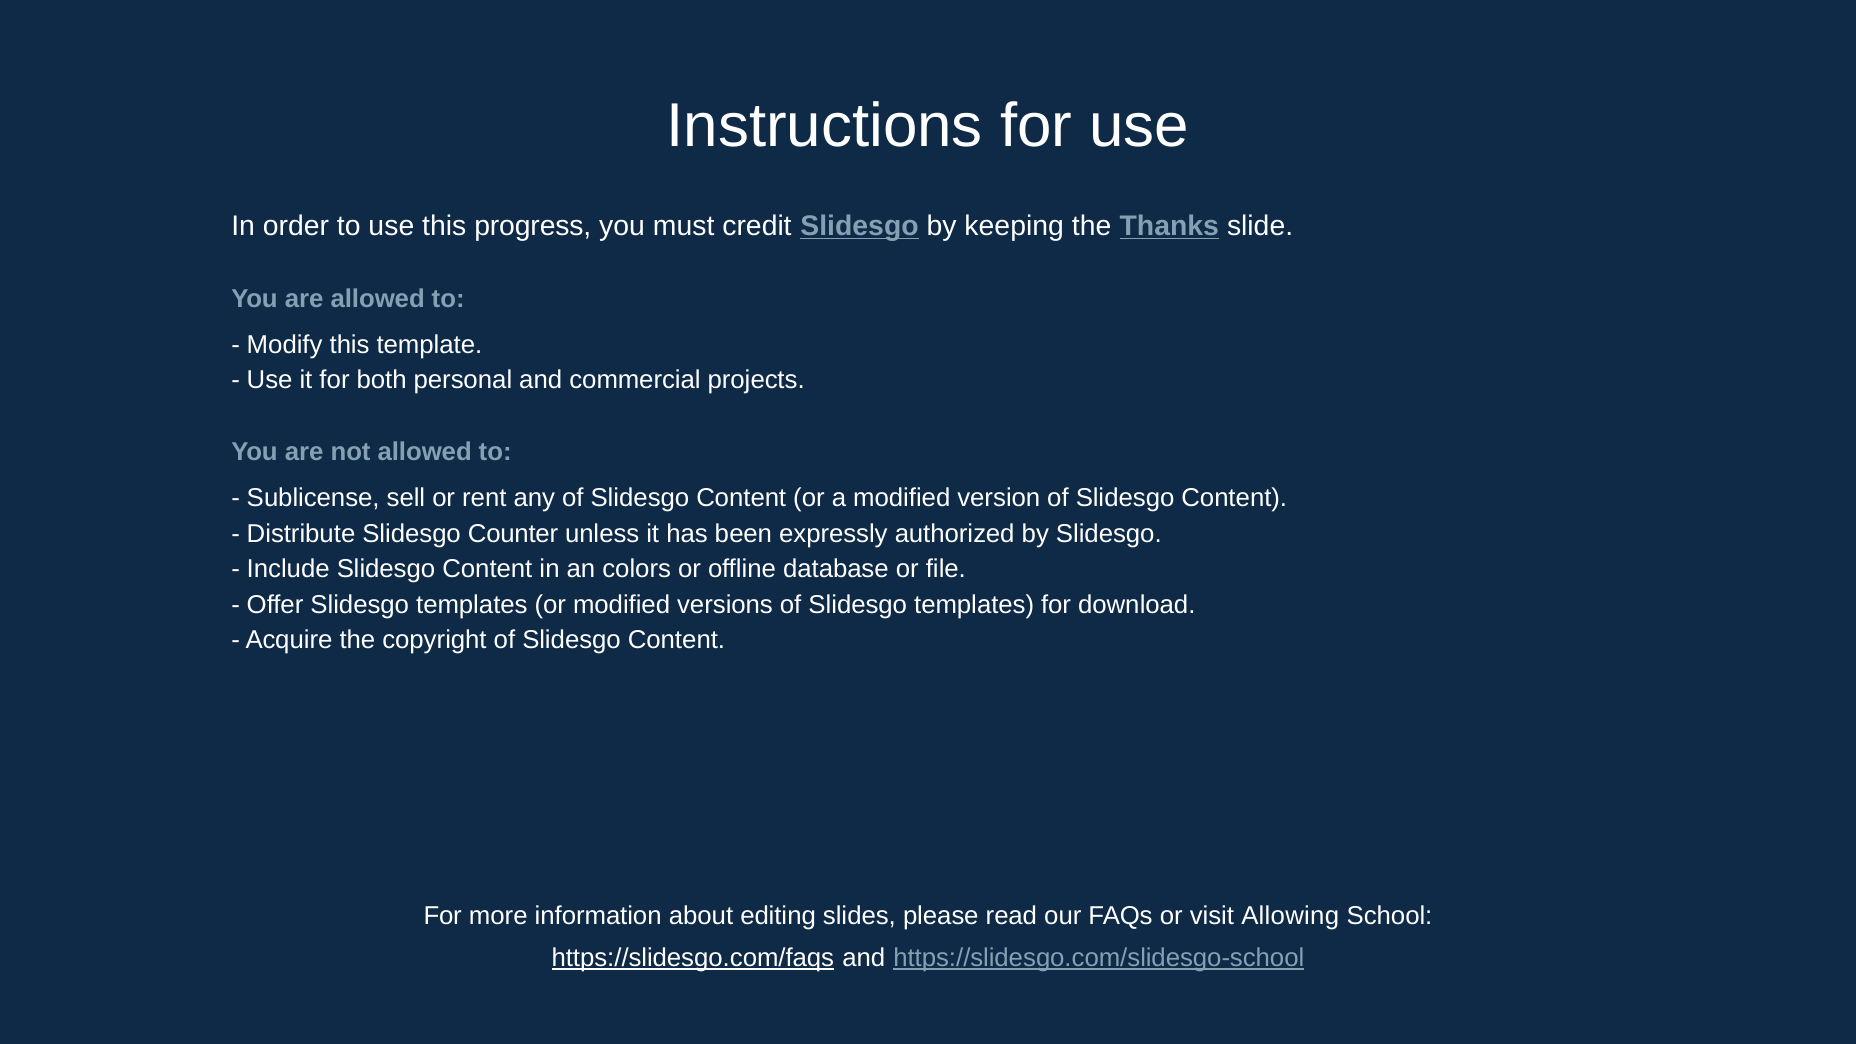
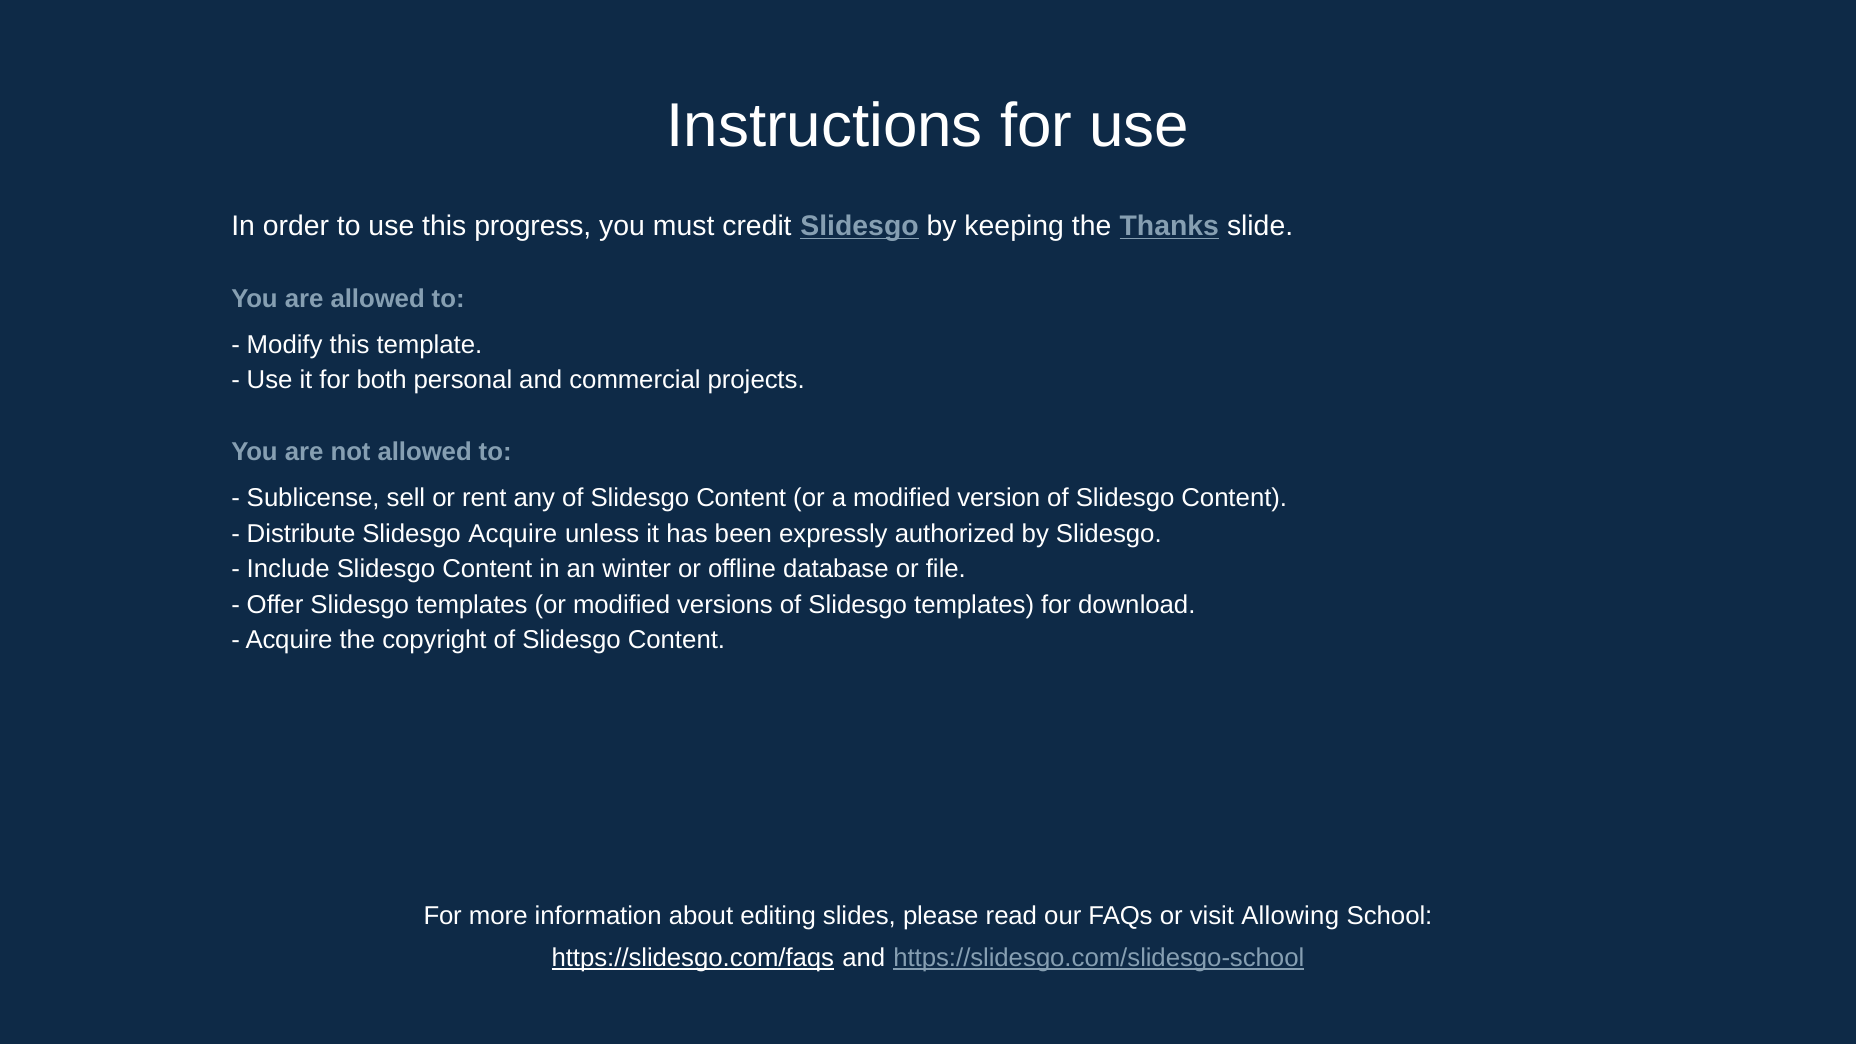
Slidesgo Counter: Counter -> Acquire (513, 534)
colors: colors -> winter (637, 569)
